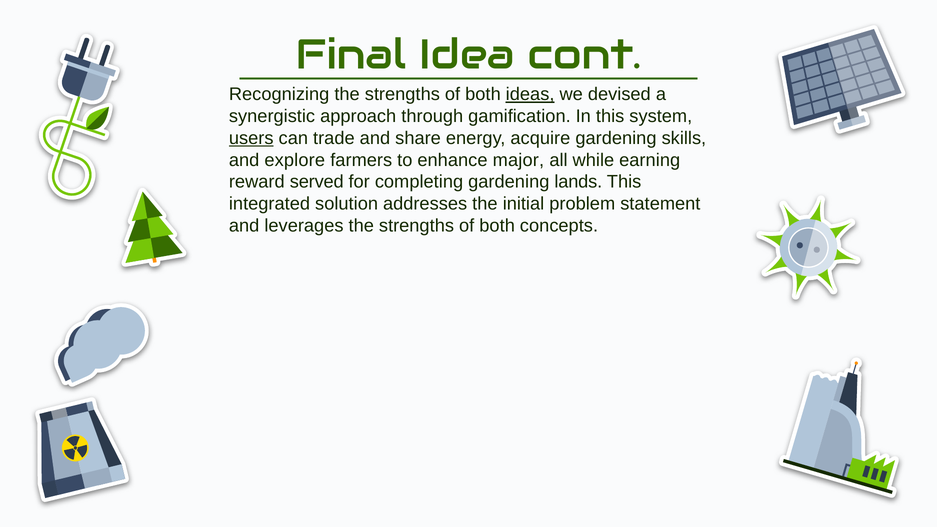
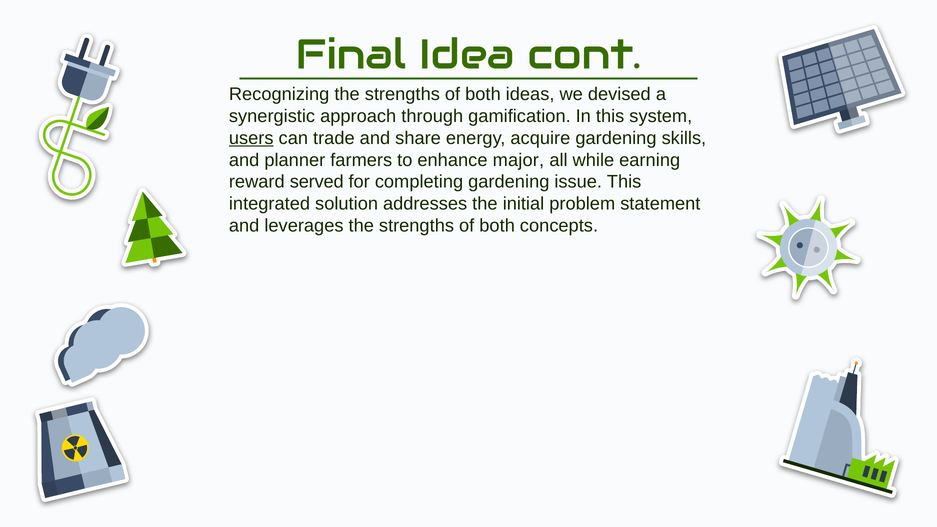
ideas underline: present -> none (530, 94)
explore: explore -> planner (295, 160)
lands: lands -> issue (578, 182)
